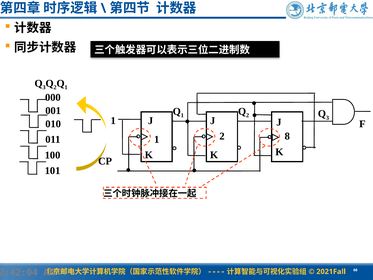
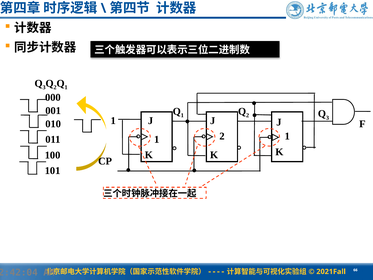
2 8: 8 -> 1 (287, 136)
